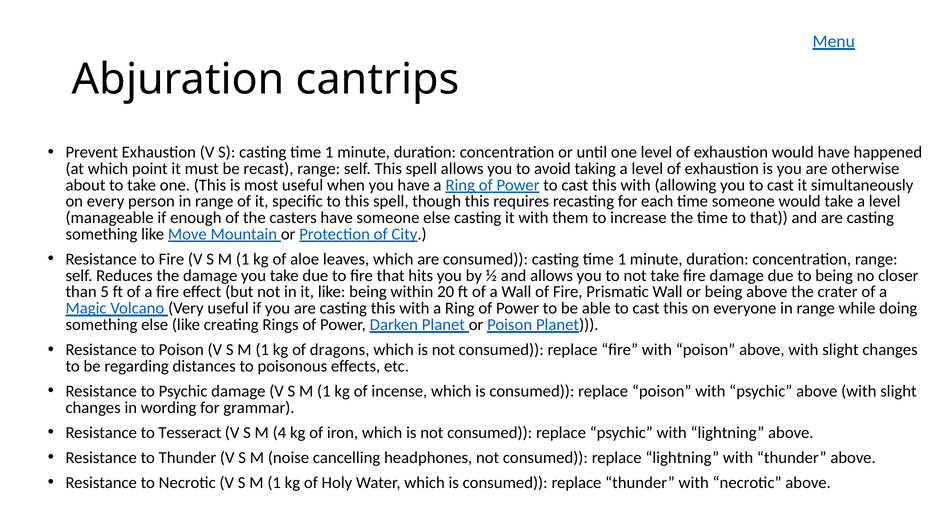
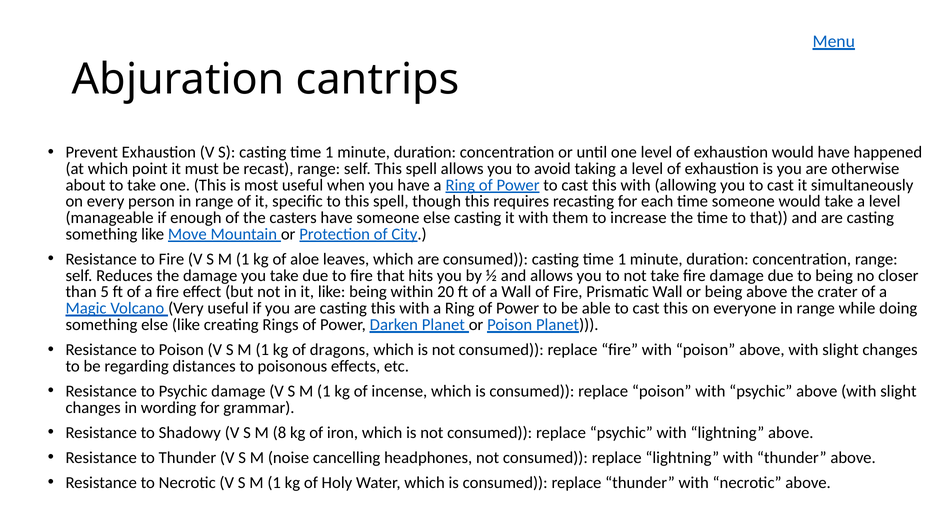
Tesseract: Tesseract -> Shadowy (190, 432)
4: 4 -> 8 (279, 432)
